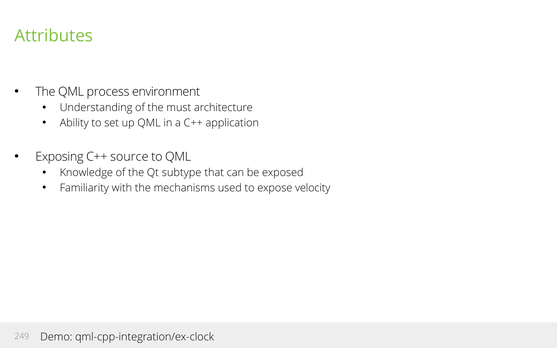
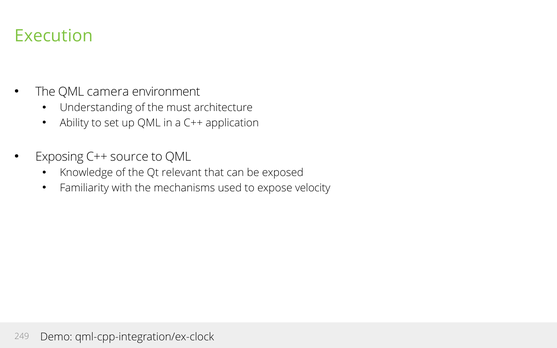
Attributes: Attributes -> Execution (54, 36)
process: process -> camera (108, 92)
subtype: subtype -> relevant (182, 173)
